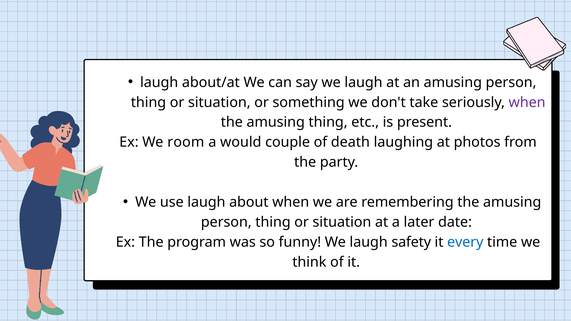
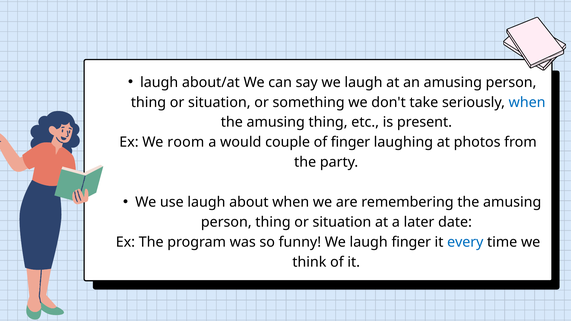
when colour: purple -> blue (527, 102)
of death: death -> finger (350, 142)
laugh safety: safety -> finger (411, 242)
